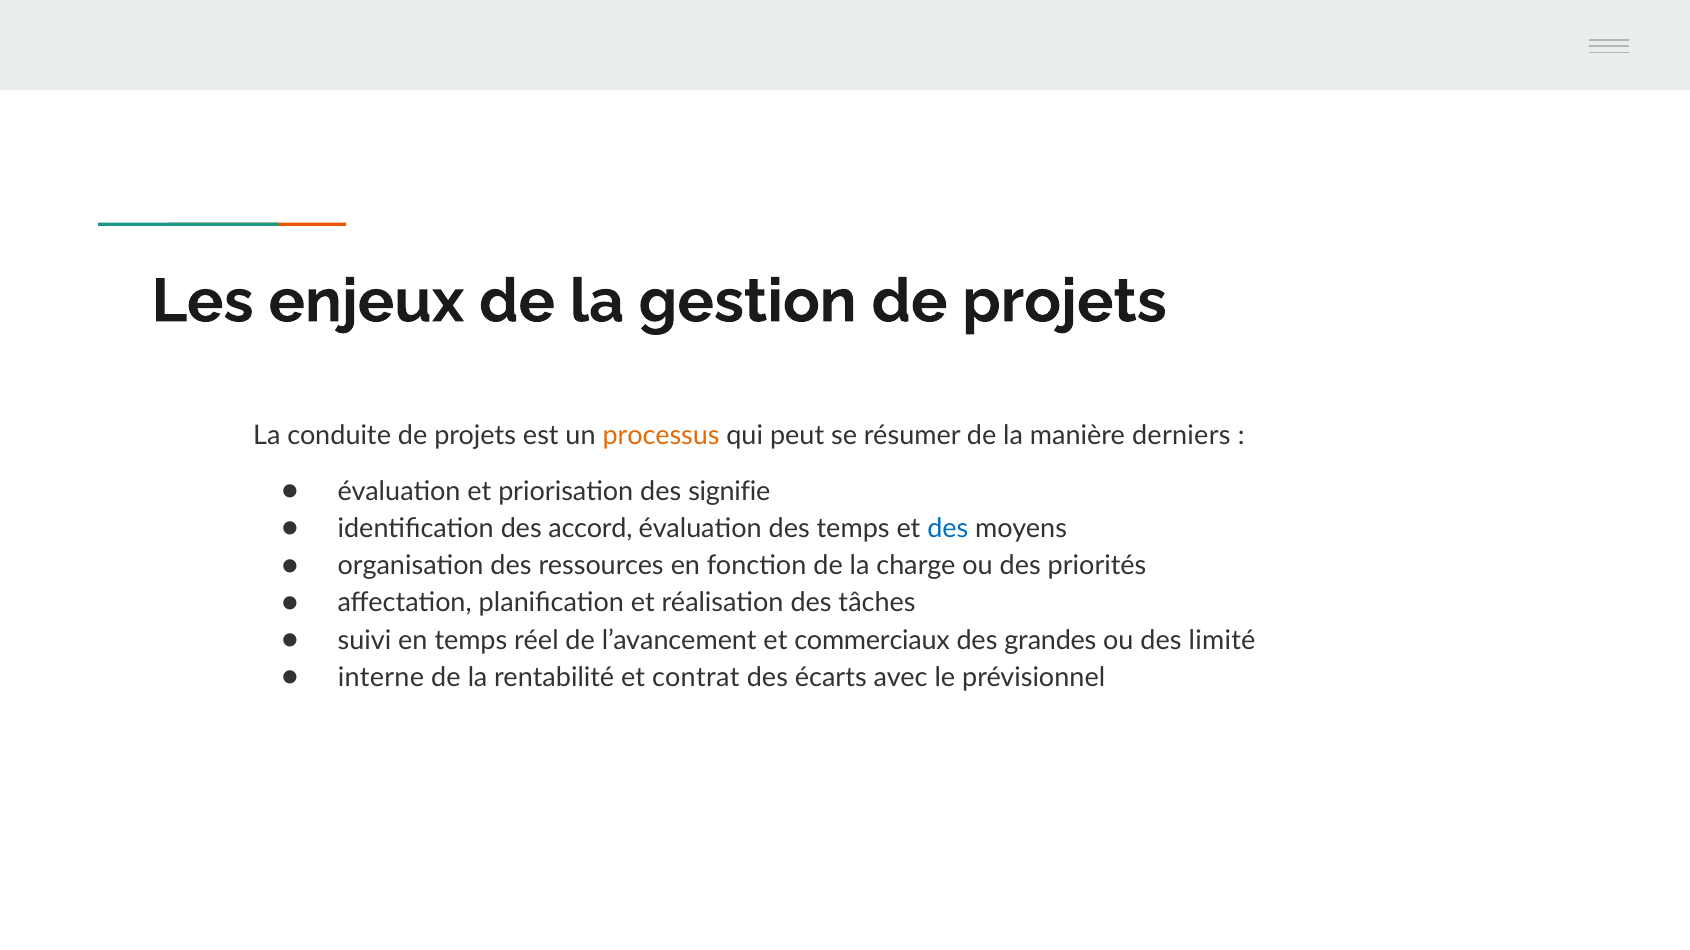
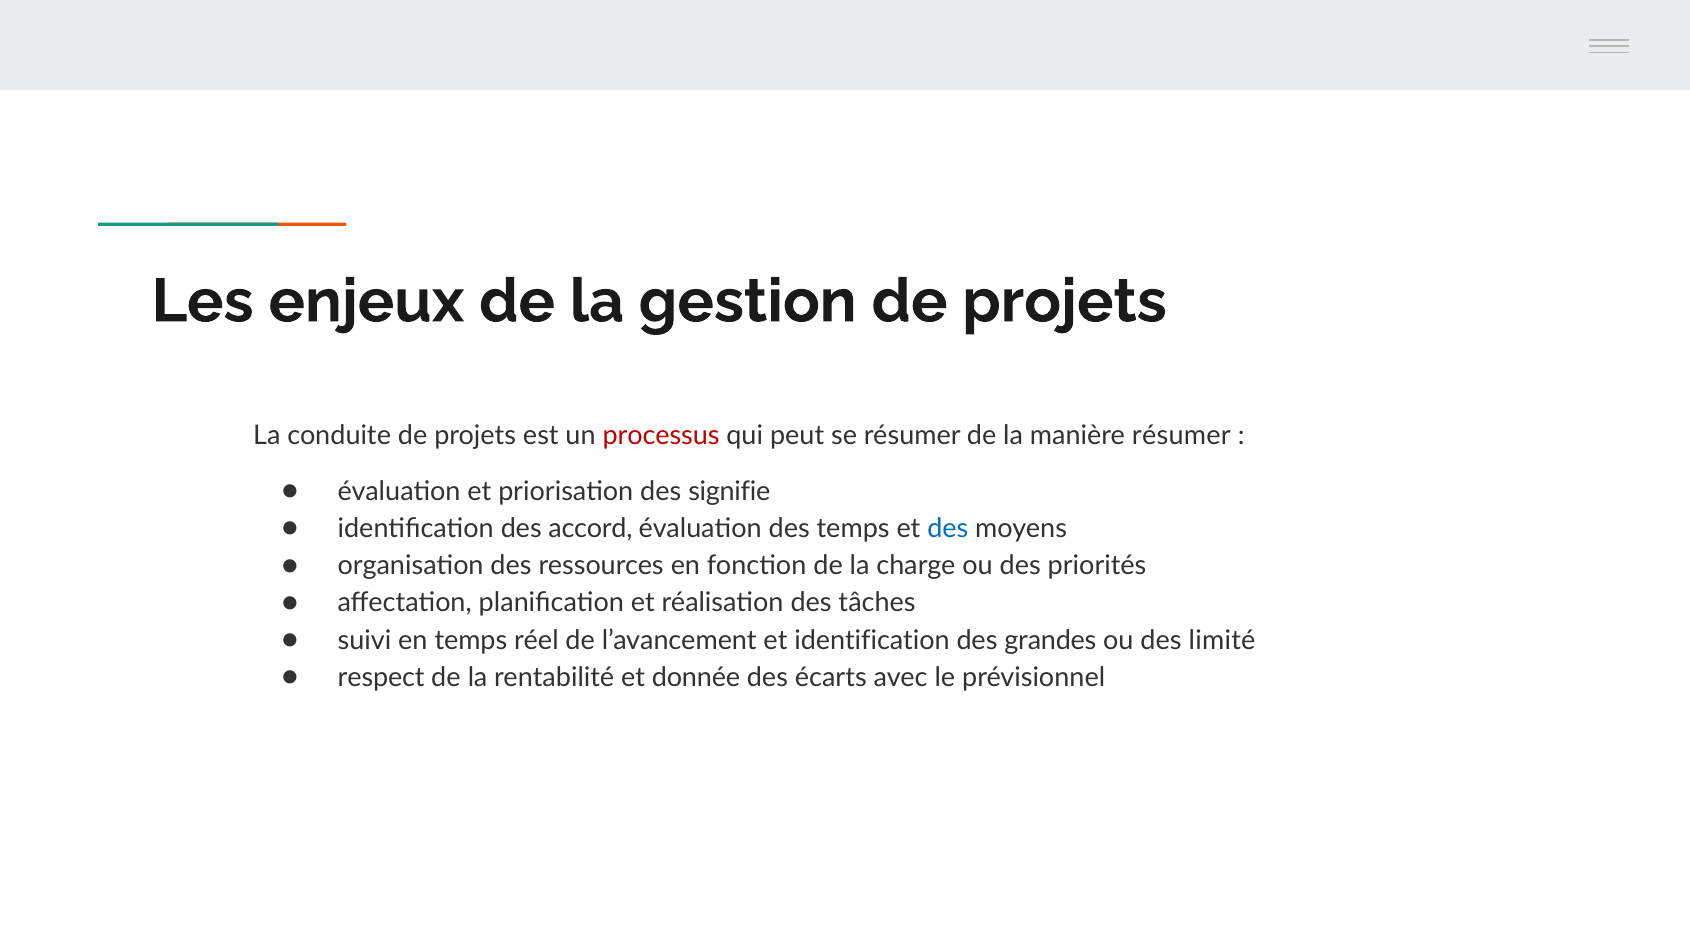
processus colour: orange -> red (661, 435)
manière derniers: derniers -> résumer (1181, 435)
et commerciaux: commerciaux -> identification (872, 641)
interne: interne -> respect (381, 678)
contrat: contrat -> donnée (696, 678)
